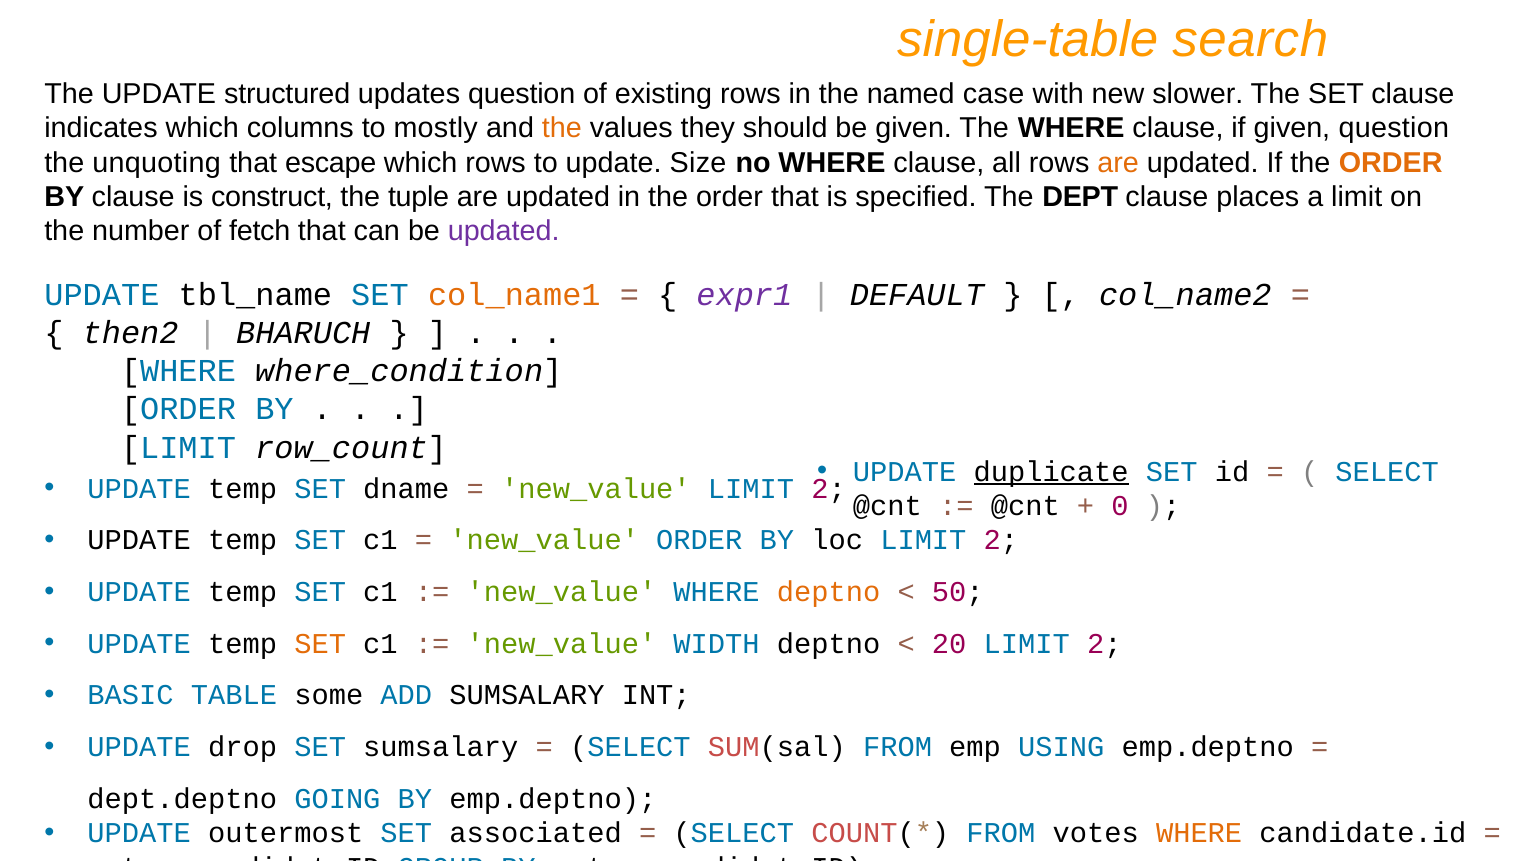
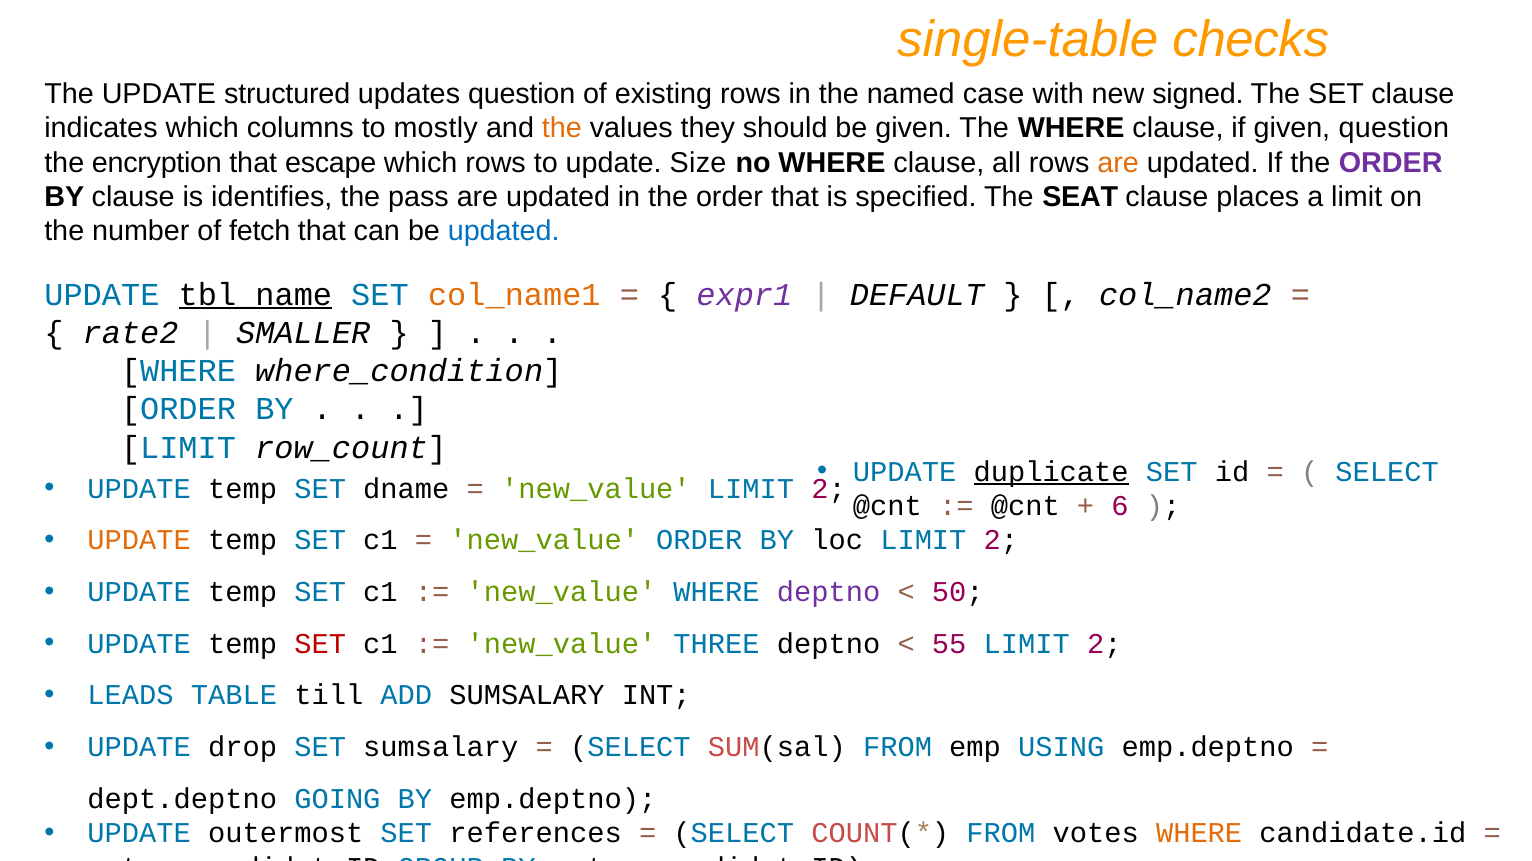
search: search -> checks (1251, 40)
slower: slower -> signed (1198, 94)
unquoting: unquoting -> encryption (157, 163)
ORDER colour: orange -> purple (1391, 163)
construct: construct -> identifies (272, 197)
tuple: tuple -> pass (418, 197)
DEPT: DEPT -> SEAT (1080, 197)
updated colour: purple -> blue (504, 232)
tbl_name underline: none -> present (255, 295)
then2: then2 -> rate2 (131, 333)
BHARUCH: BHARUCH -> SMALLER (303, 333)
0: 0 -> 6 (1120, 506)
UPDATE colour: black -> orange (139, 541)
deptno colour: orange -> purple (829, 593)
SET colour: orange -> red (320, 644)
WIDTH: WIDTH -> THREE (717, 644)
20: 20 -> 55 (949, 644)
BASIC: BASIC -> LEADS (131, 696)
some: some -> till (329, 696)
associated: associated -> references (536, 834)
